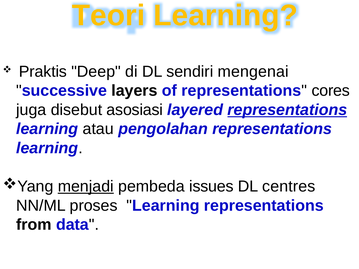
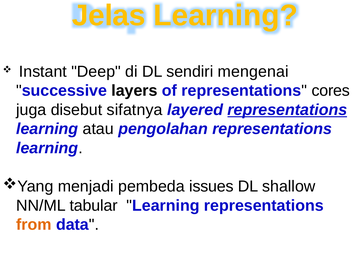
Teori: Teori -> Jelas (109, 16)
Praktis: Praktis -> Instant (43, 72)
asosiasi: asosiasi -> sifatnya (135, 110)
menjadi underline: present -> none (86, 187)
centres: centres -> shallow (289, 187)
proses: proses -> tabular (94, 206)
from colour: black -> orange (34, 225)
